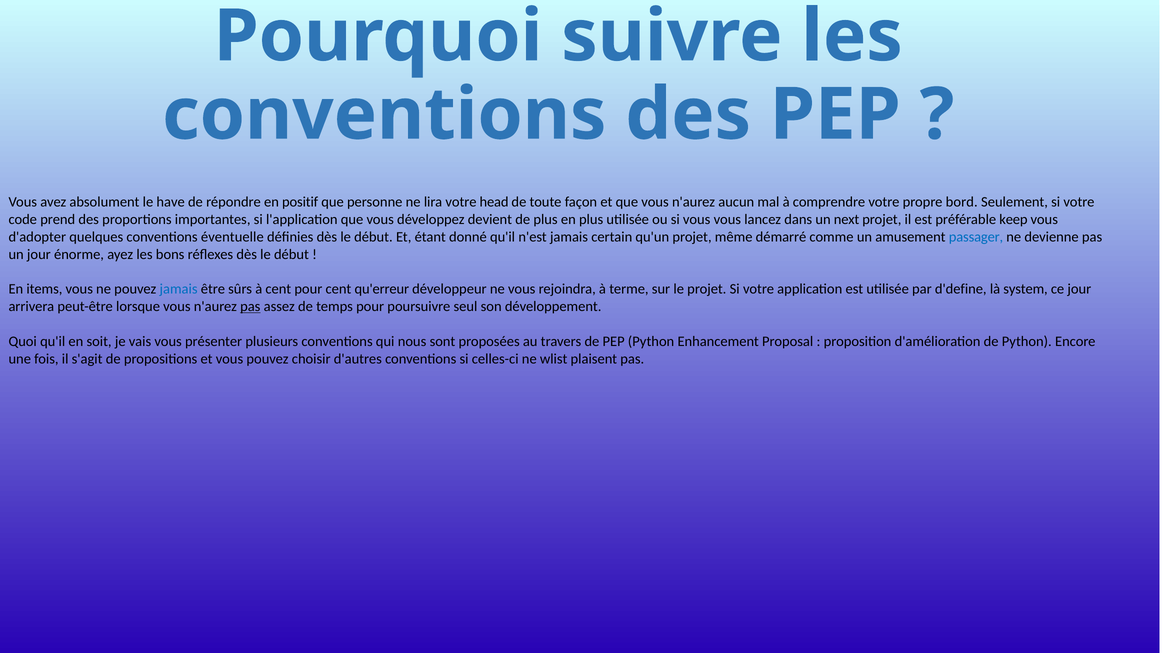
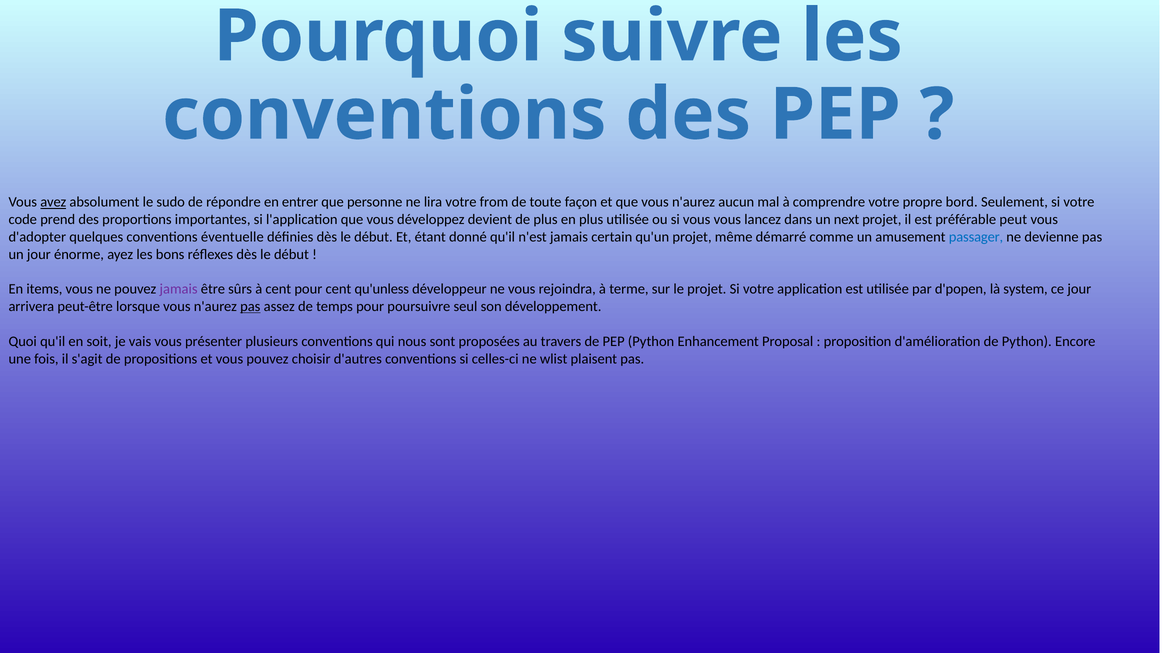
avez underline: none -> present (53, 202)
have: have -> sudo (171, 202)
positif: positif -> entrer (300, 202)
head: head -> from (494, 202)
keep: keep -> peut (1013, 220)
jamais colour: blue -> purple (179, 289)
qu'erreur: qu'erreur -> qu'unless (382, 289)
d'define: d'define -> d'popen (961, 289)
